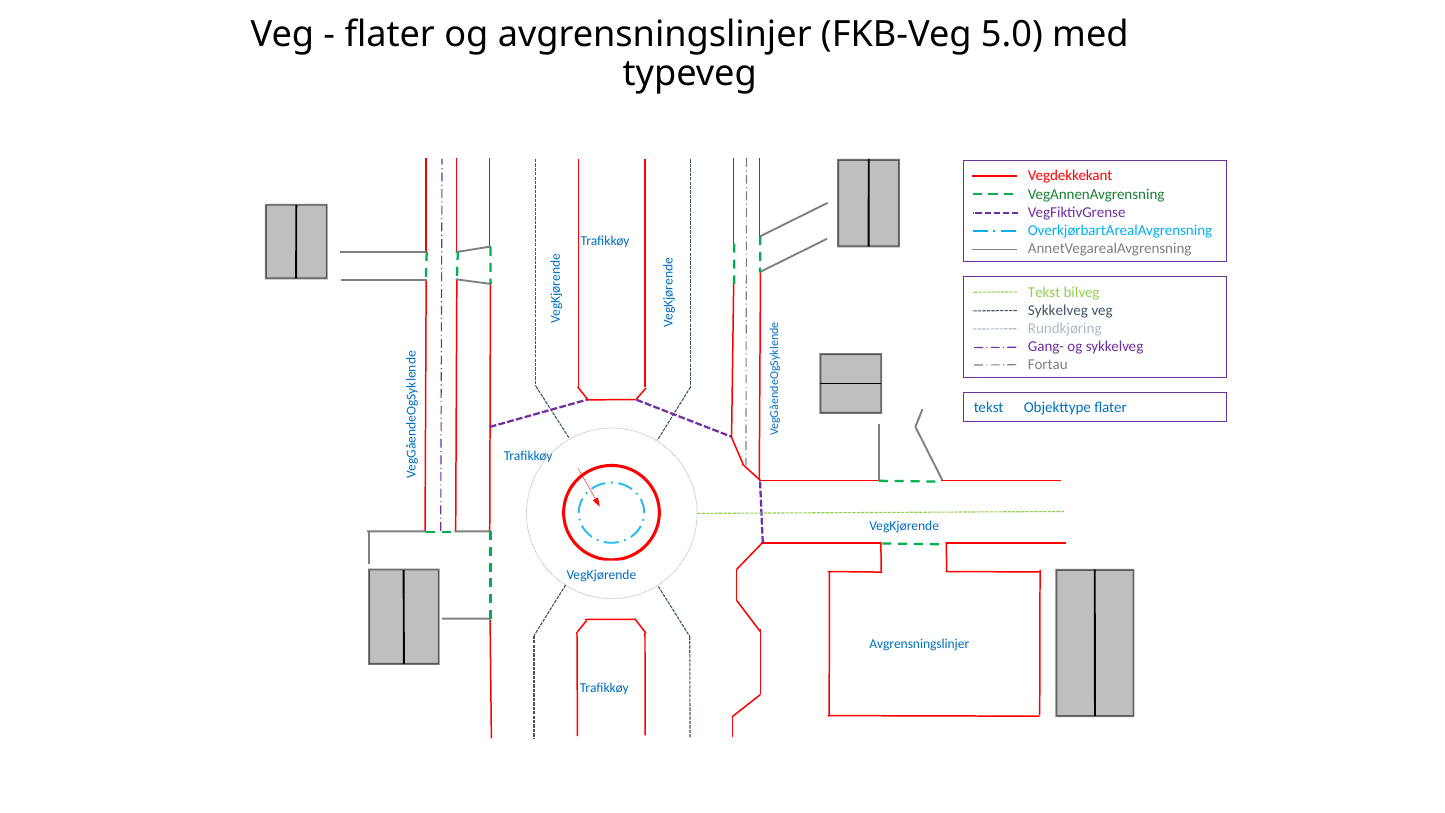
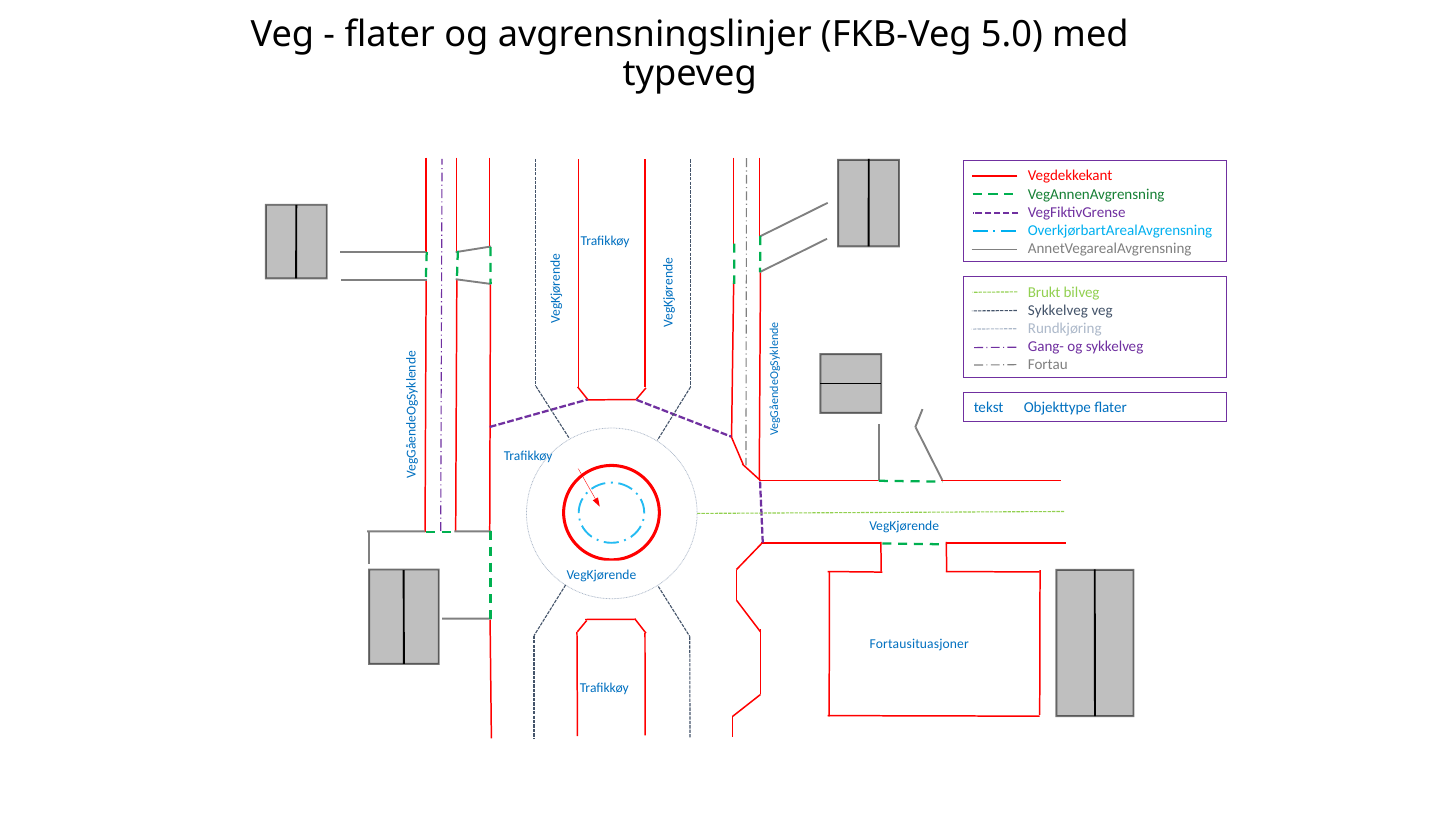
Tekst: Tekst -> Brukt (1044, 292)
Avgrensningslinjer: Avgrensningslinjer -> Fortausituasjoner (919, 644)
